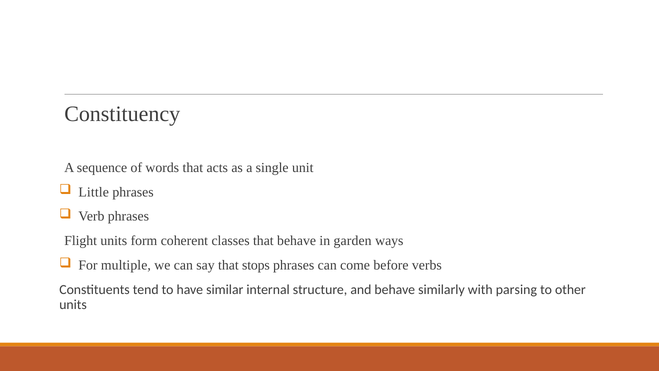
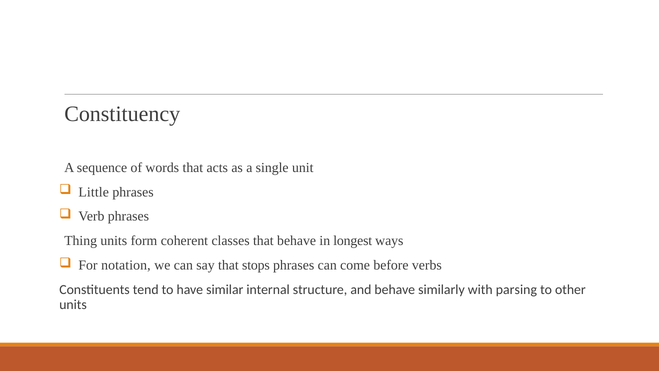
Flight: Flight -> Thing (81, 241)
garden: garden -> longest (353, 241)
multiple: multiple -> notation (126, 265)
